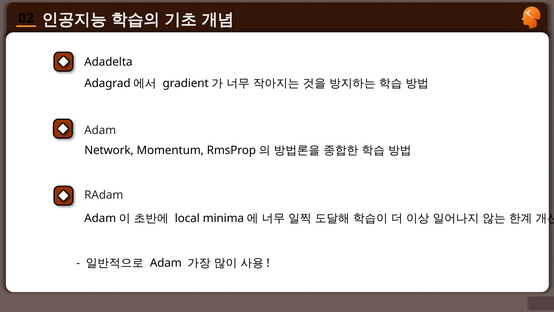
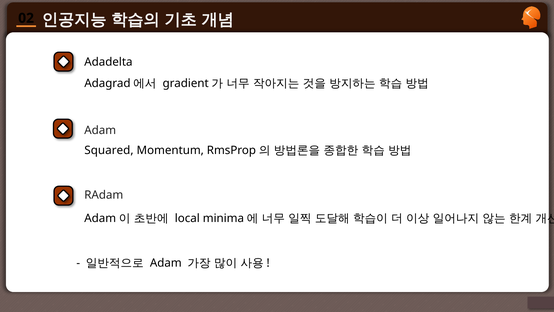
Network: Network -> Squared (109, 150)
